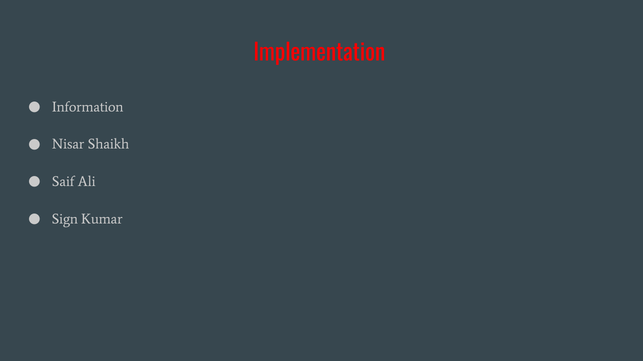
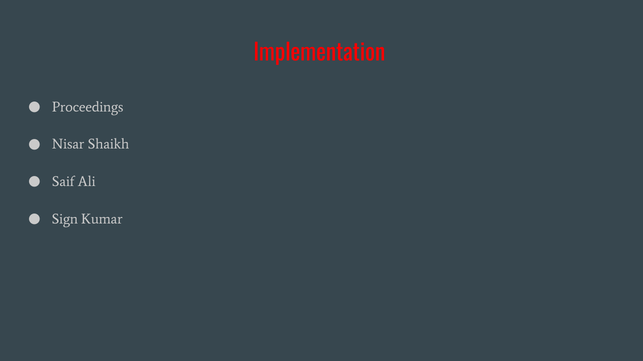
Information: Information -> Proceedings (88, 107)
